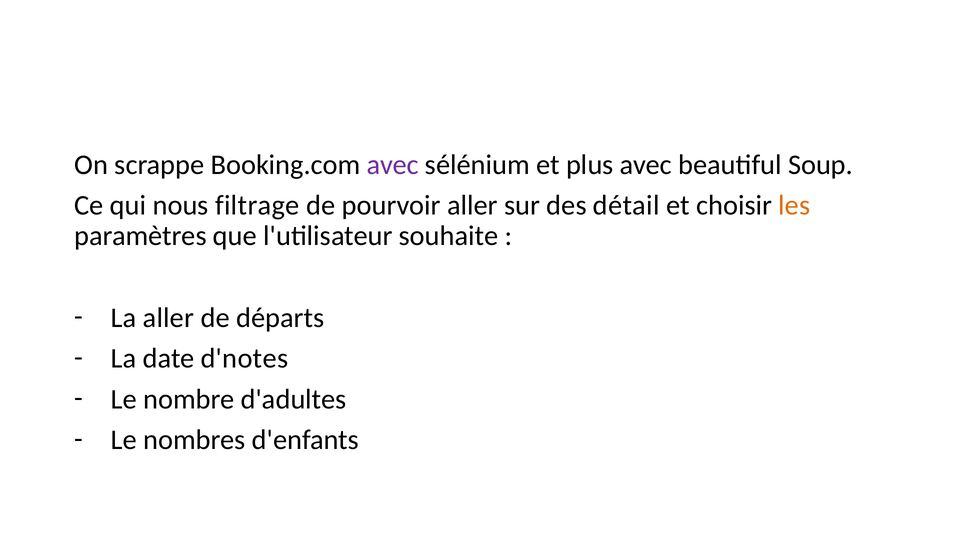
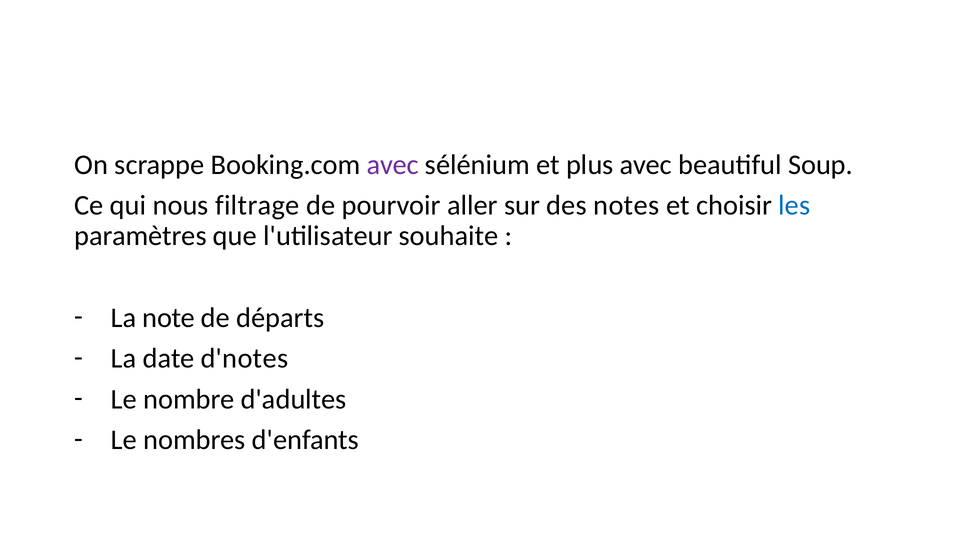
détail: détail -> notes (626, 206)
les colour: orange -> blue (794, 206)
La aller: aller -> note (169, 318)
